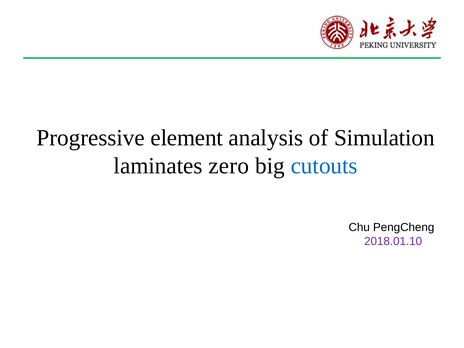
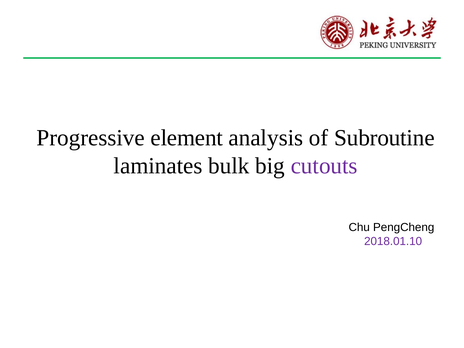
Simulation: Simulation -> Subroutine (384, 138)
zero: zero -> bulk (229, 166)
cutouts colour: blue -> purple (324, 166)
